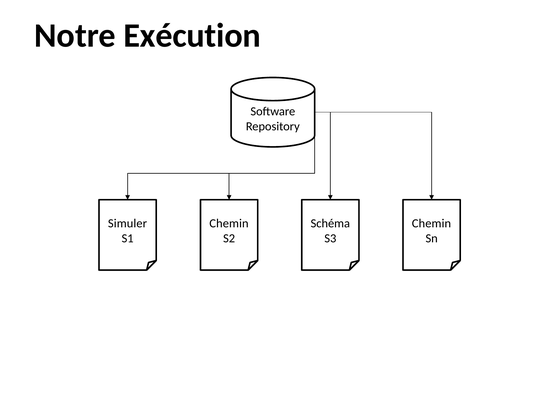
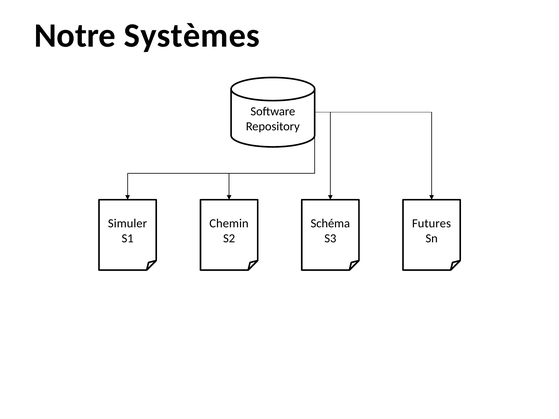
Exécution: Exécution -> Systèmes (192, 36)
Chemin: Chemin -> Futures (431, 224)
